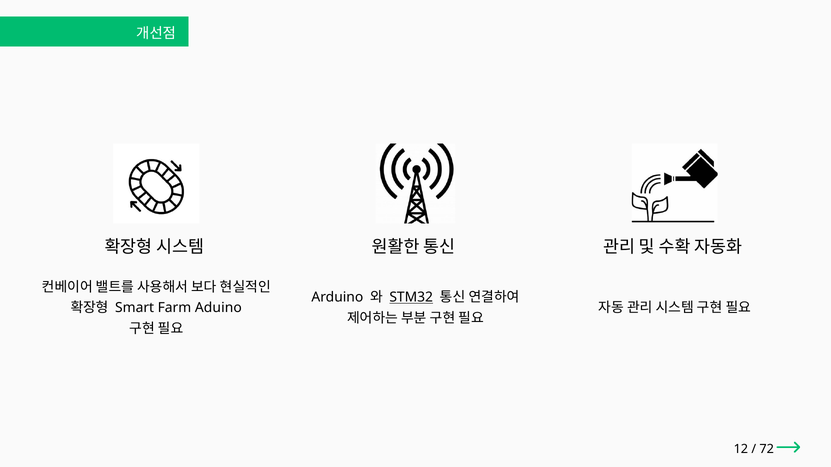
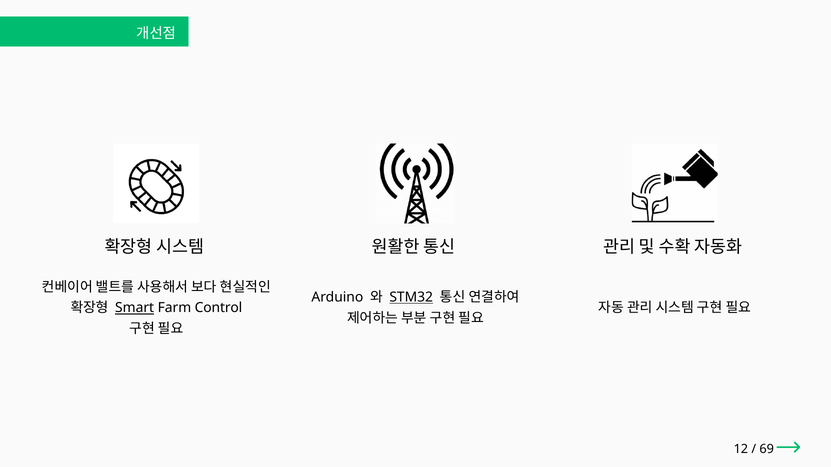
Smart underline: none -> present (135, 308)
Aduino: Aduino -> Control (219, 308)
72: 72 -> 69 (767, 449)
